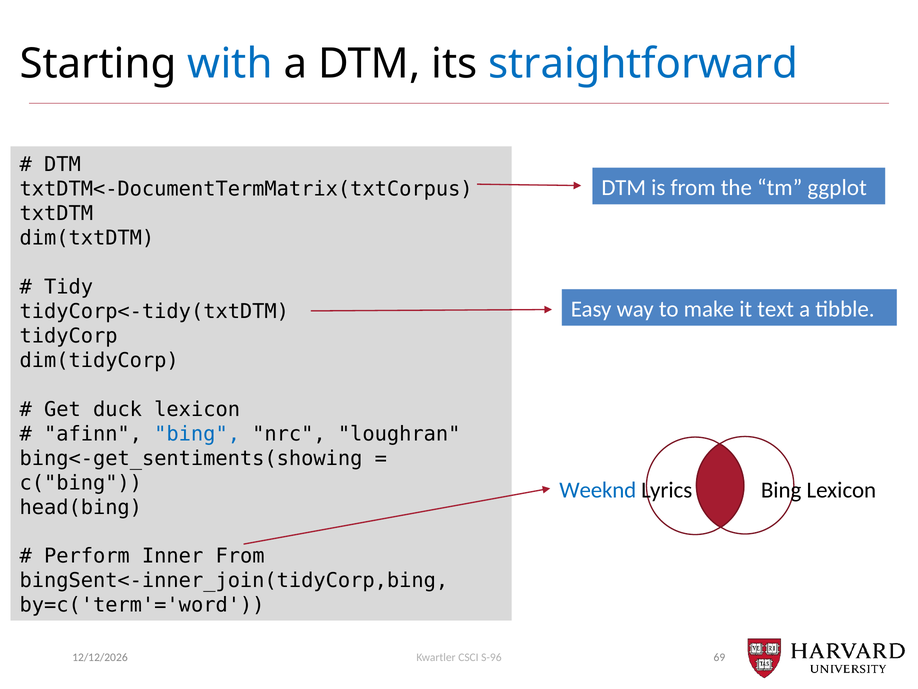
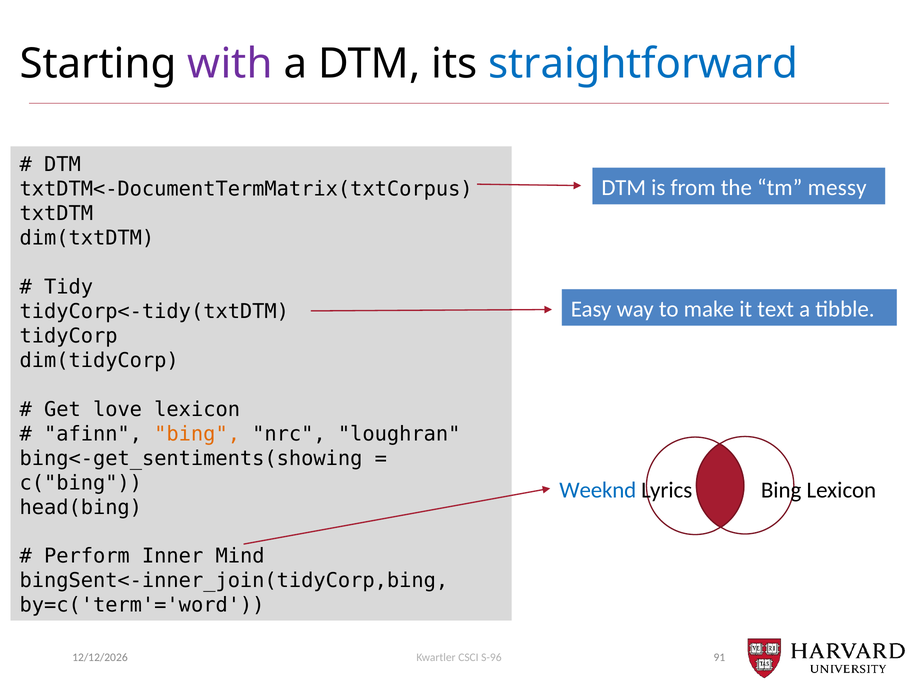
with colour: blue -> purple (230, 64)
ggplot: ggplot -> messy (837, 187)
duck: duck -> love (118, 409)
bing colour: blue -> orange (197, 434)
Inner From: From -> Mind (240, 556)
69: 69 -> 91 (719, 657)
